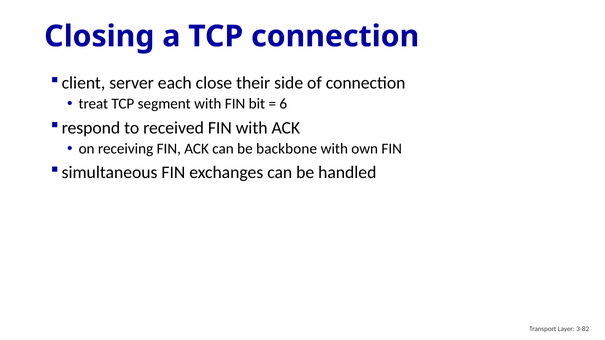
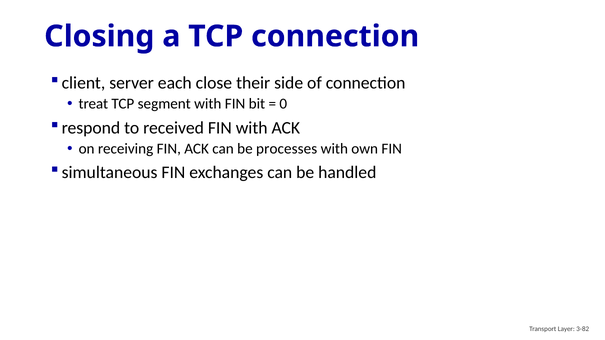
6: 6 -> 0 (283, 104)
backbone: backbone -> processes (287, 149)
